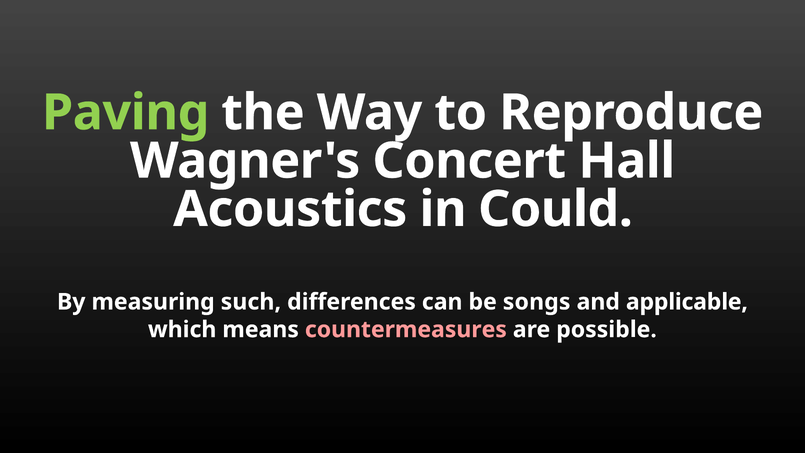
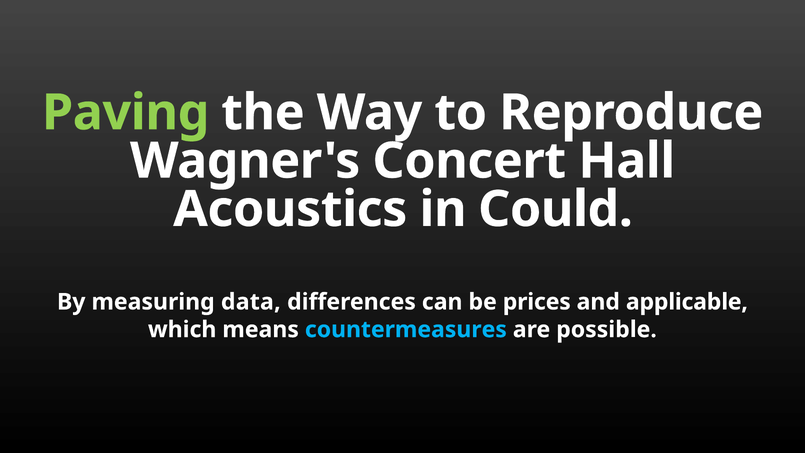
such: such -> data (251, 302)
songs: songs -> prices (537, 302)
countermeasures colour: pink -> light blue (406, 329)
